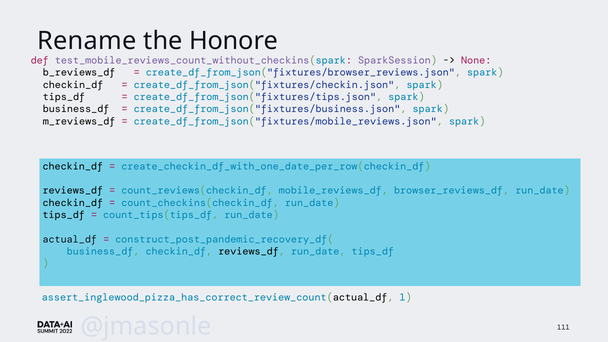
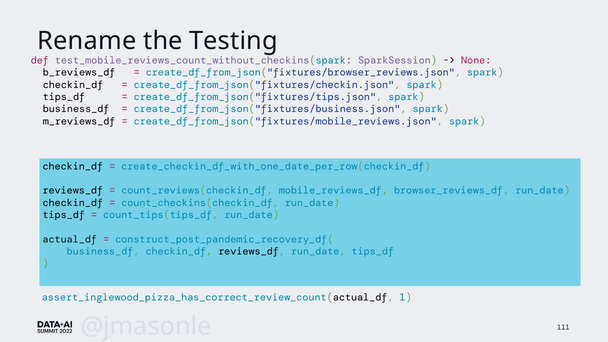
Honore: Honore -> Testing (233, 41)
